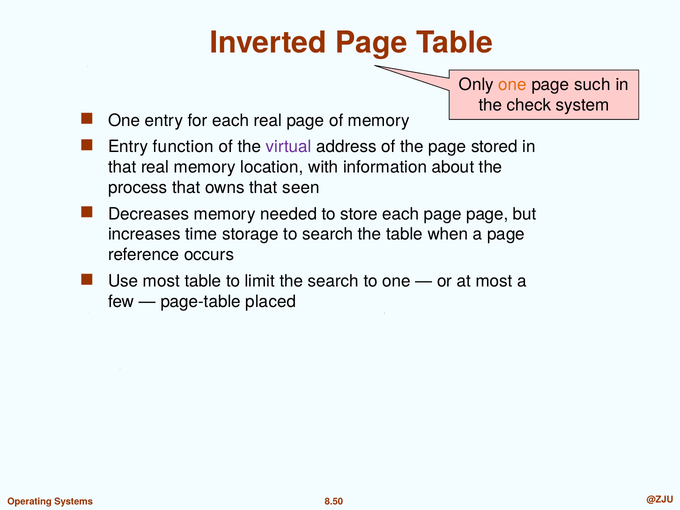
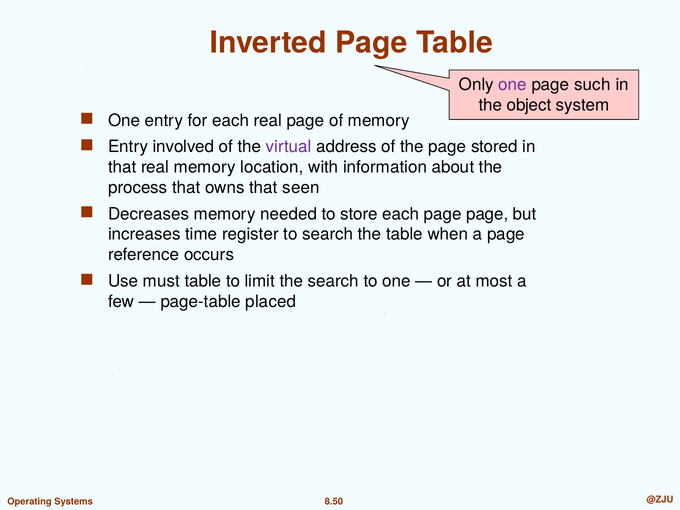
one colour: orange -> purple (513, 85)
check: check -> object (529, 105)
function: function -> involved (183, 147)
storage: storage -> register (250, 234)
Use most: most -> must (161, 281)
